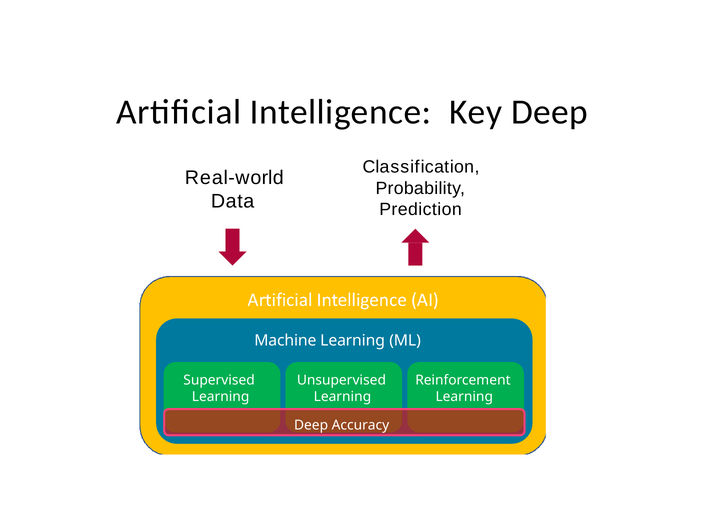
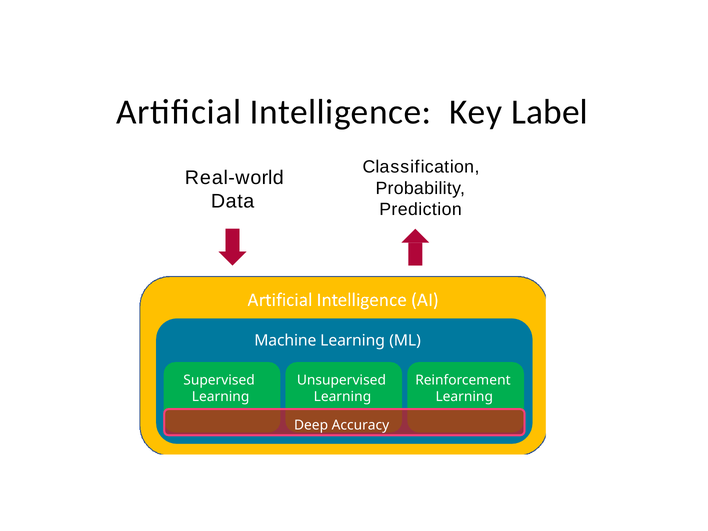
Key Deep: Deep -> Label (550, 112)
